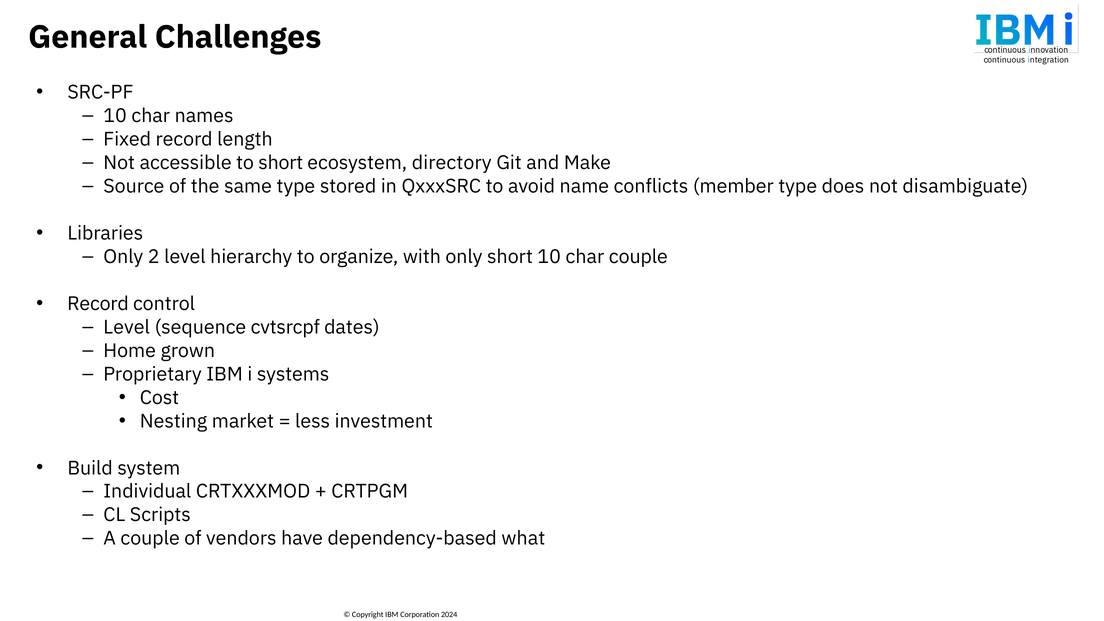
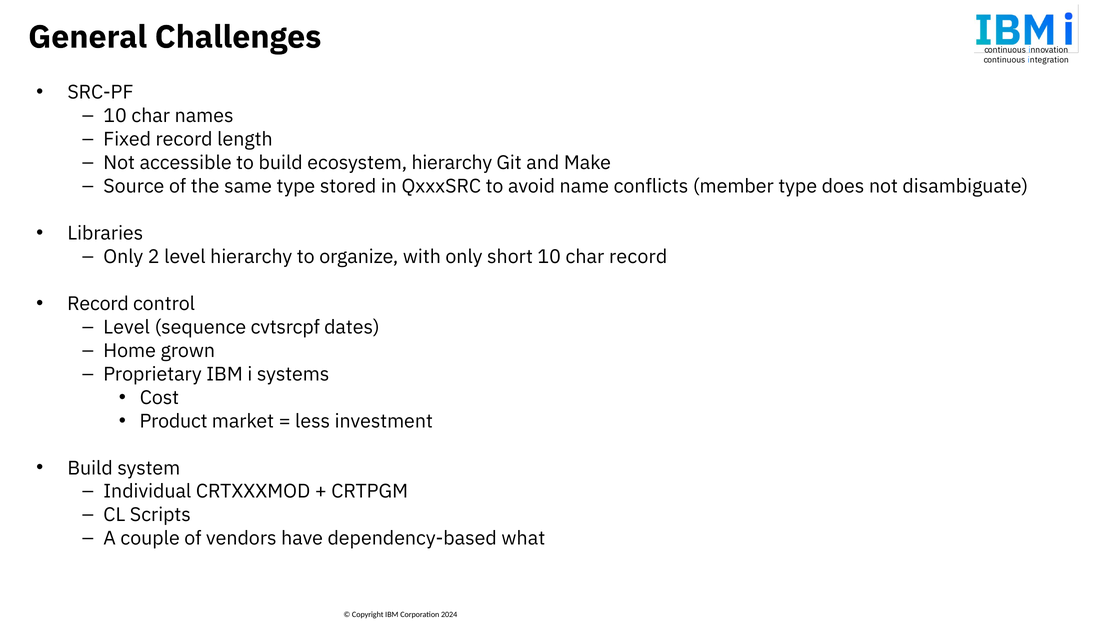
to short: short -> build (281, 163)
ecosystem directory: directory -> hierarchy (452, 163)
char couple: couple -> record (638, 257)
Nesting: Nesting -> Product (174, 421)
